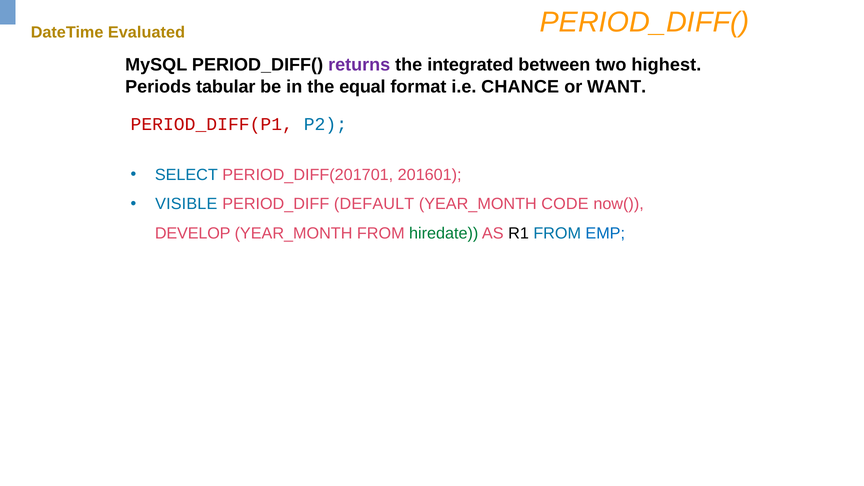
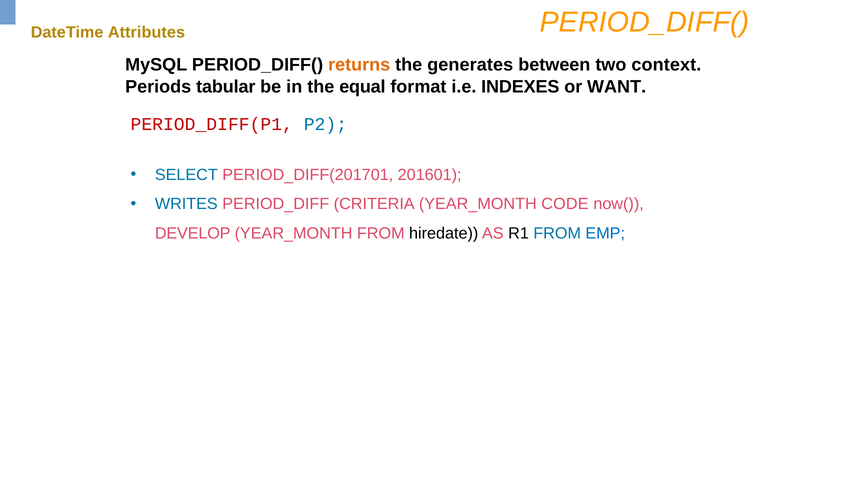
Evaluated: Evaluated -> Attributes (146, 32)
returns colour: purple -> orange (359, 65)
integrated: integrated -> generates (470, 65)
highest: highest -> context (666, 65)
CHANCE: CHANCE -> INDEXES (520, 87)
VISIBLE: VISIBLE -> WRITES (186, 204)
DEFAULT: DEFAULT -> CRITERIA (374, 204)
hiredate colour: green -> black (444, 233)
